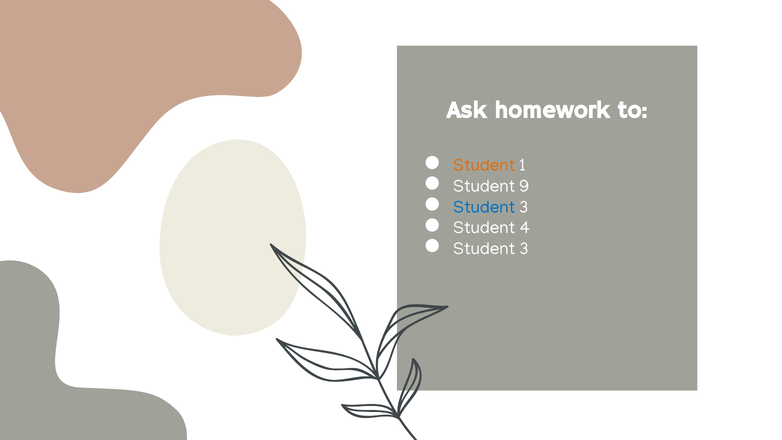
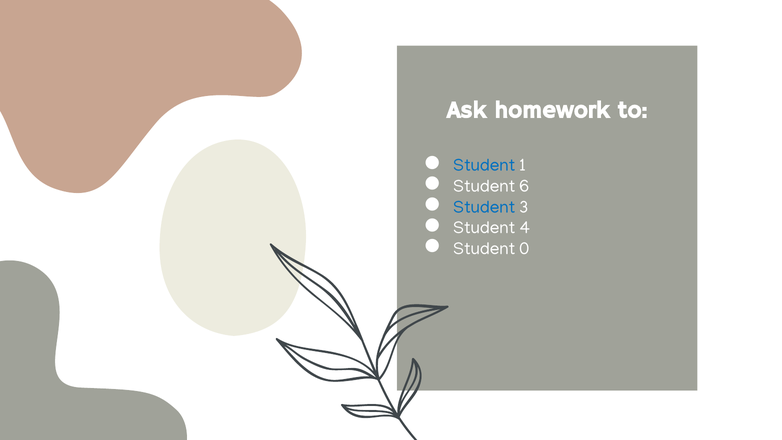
Student colour: orange -> blue (484, 165)
9: 9 -> 6 (524, 186)
3: 3 -> 0 (524, 248)
